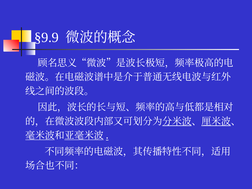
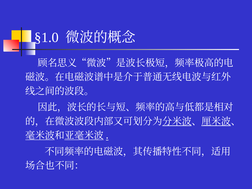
§9.9: §9.9 -> §1.0 (46, 38)
